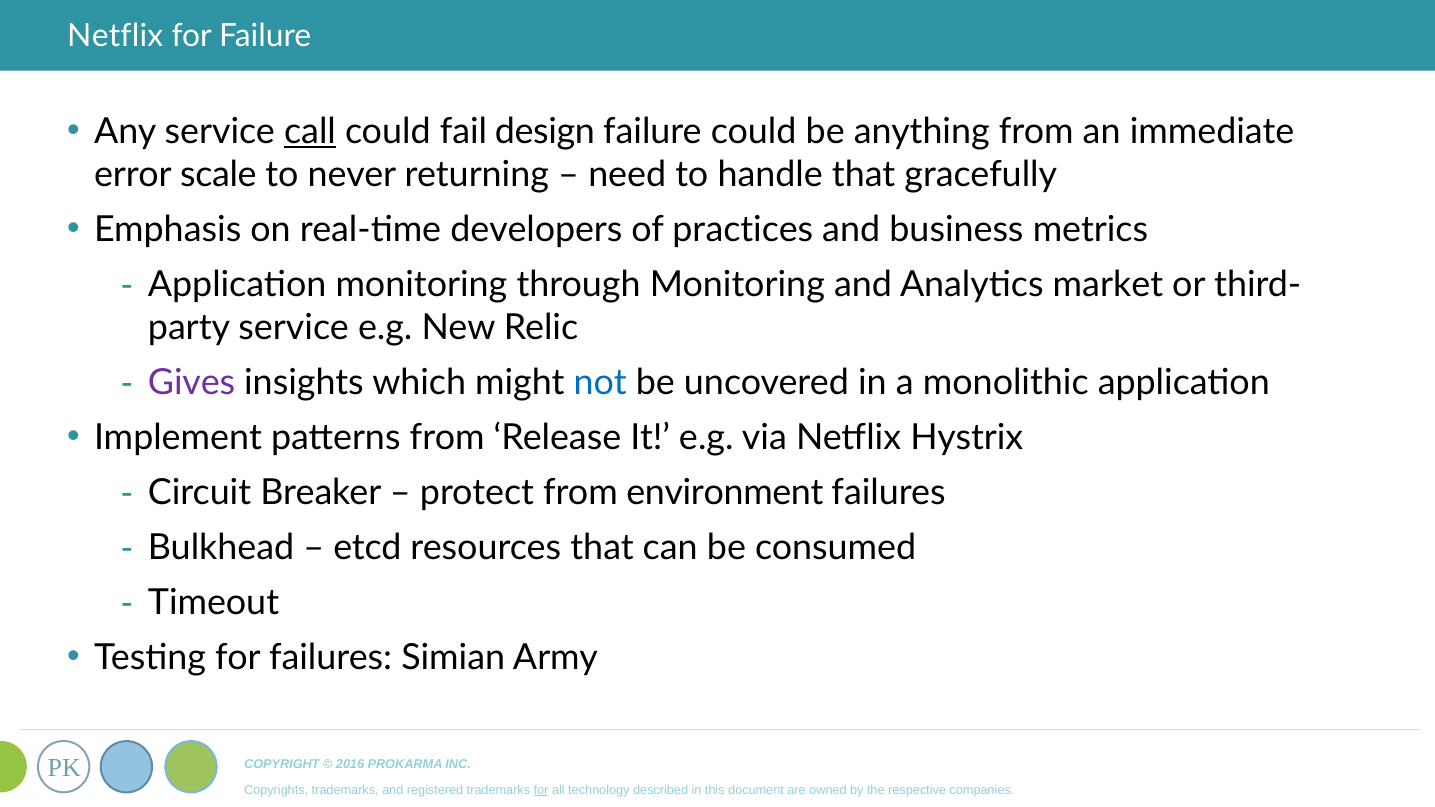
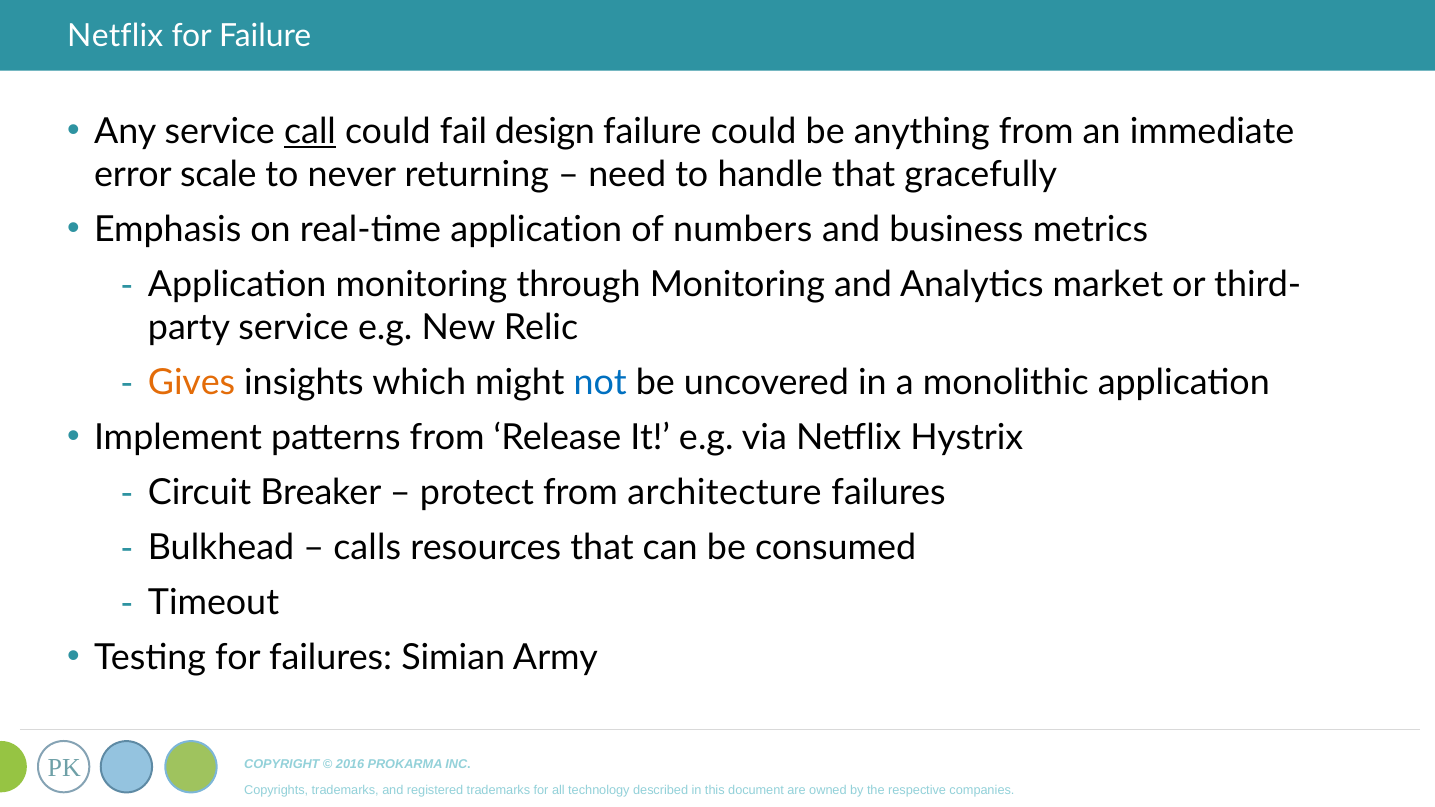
real-time developers: developers -> application (536, 230)
practices: practices -> numbers (743, 230)
Gives colour: purple -> orange (192, 383)
environment: environment -> architecture (725, 493)
etcd: etcd -> calls (367, 548)
for underline: present -> none (541, 790)
